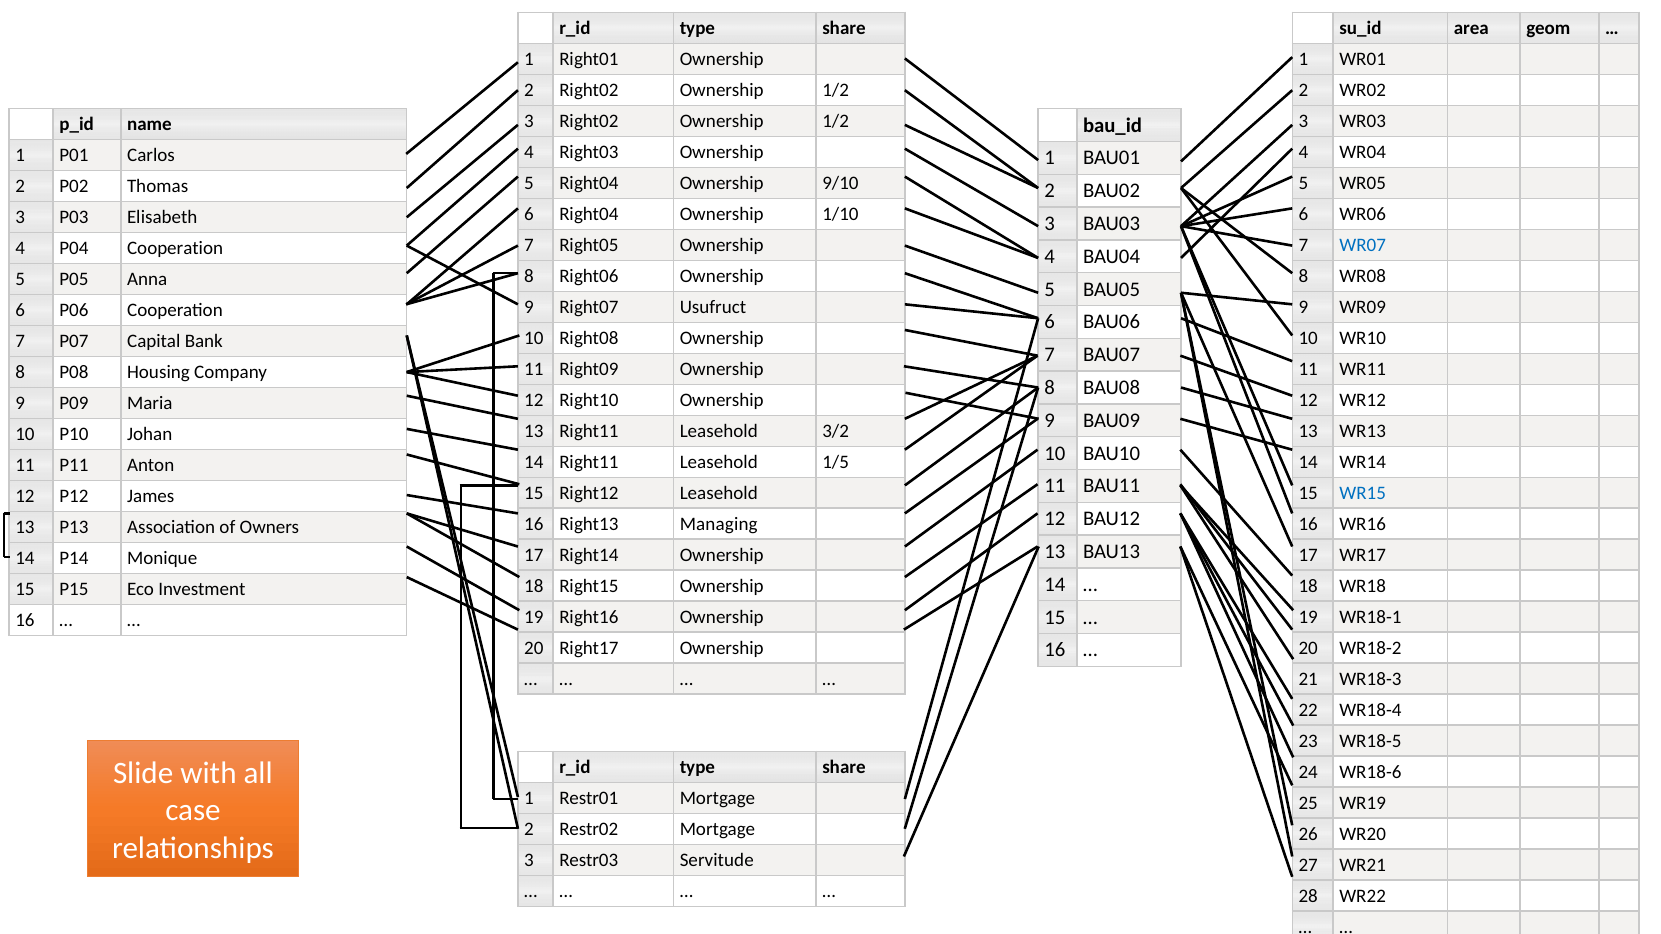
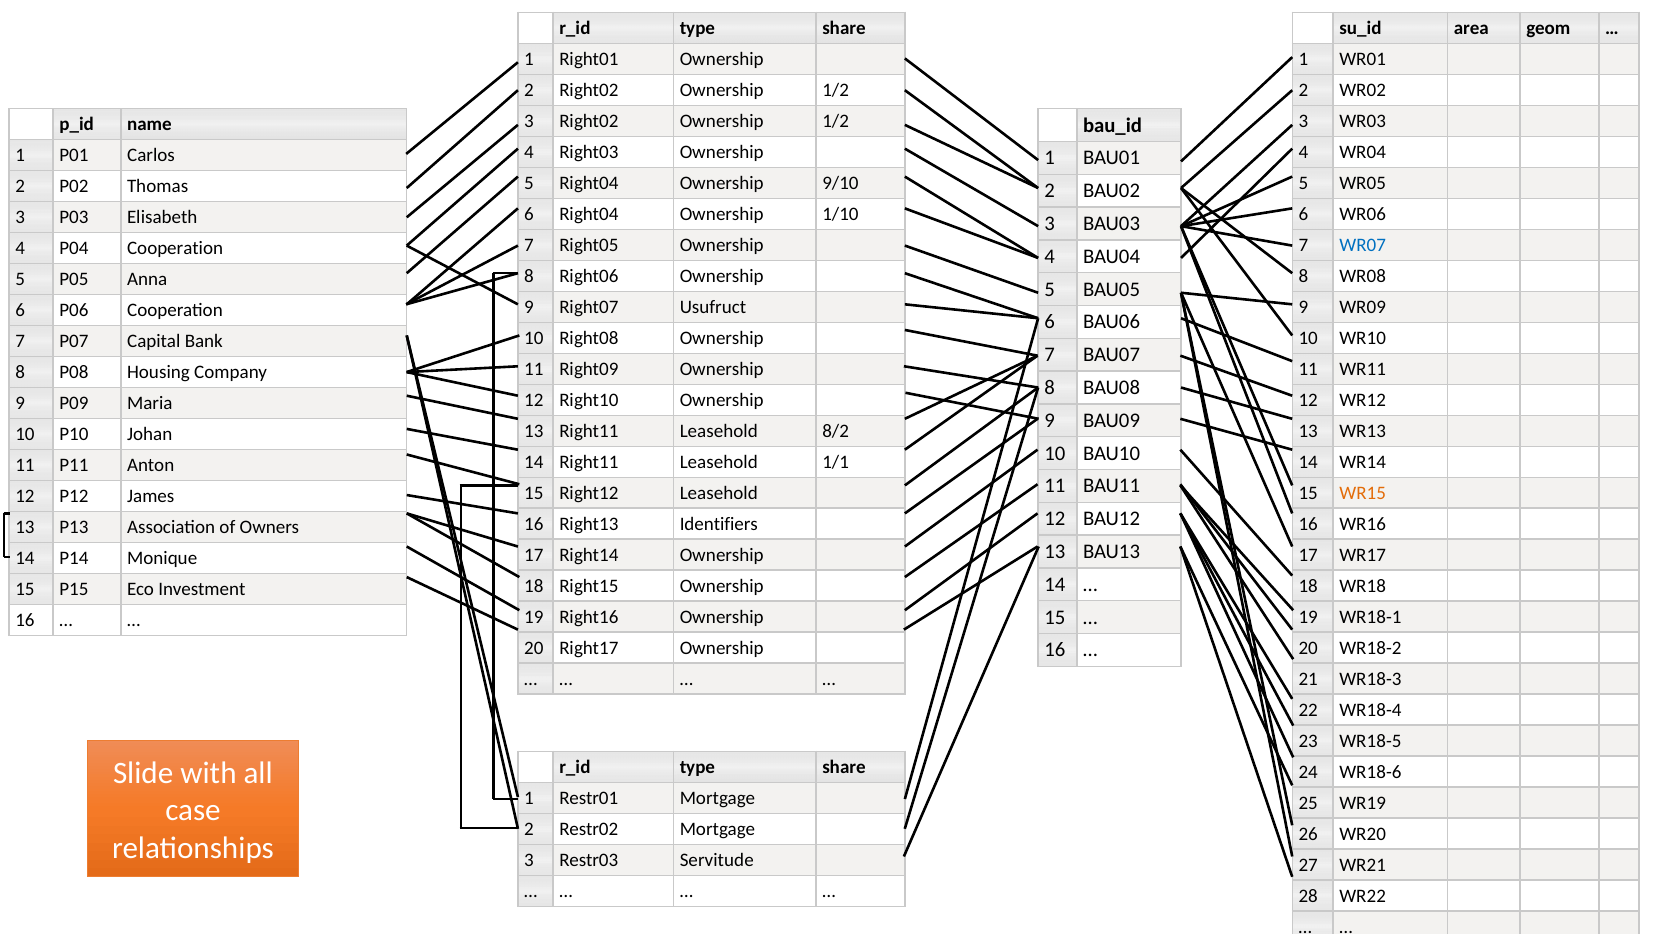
3/2: 3/2 -> 8/2 (836, 431)
1/5: 1/5 -> 1/1 (836, 462)
WR15 colour: blue -> orange (1363, 493)
Managing: Managing -> Identifiers (719, 524)
